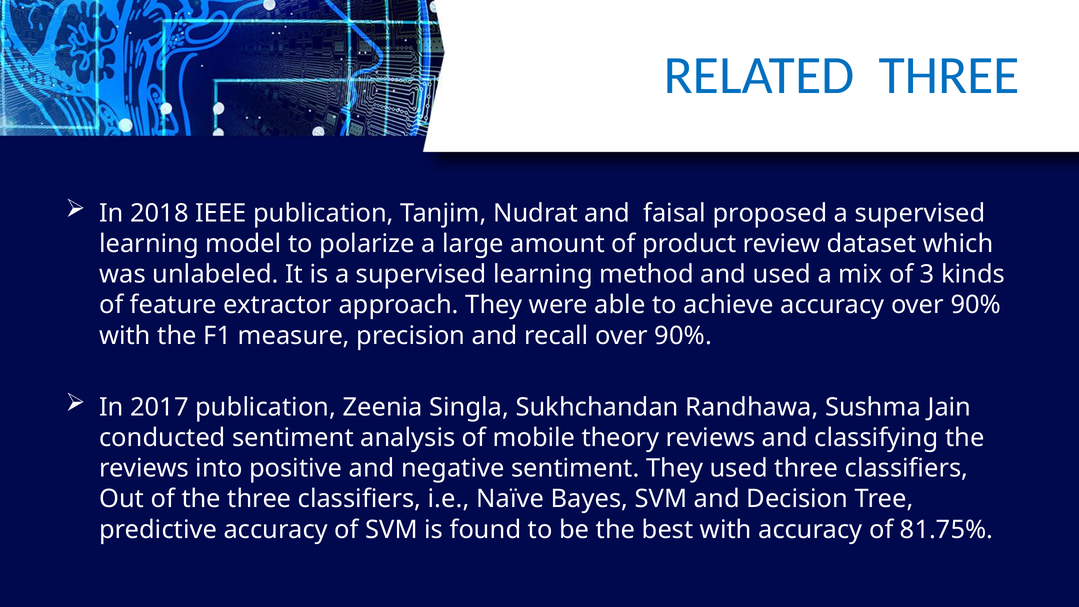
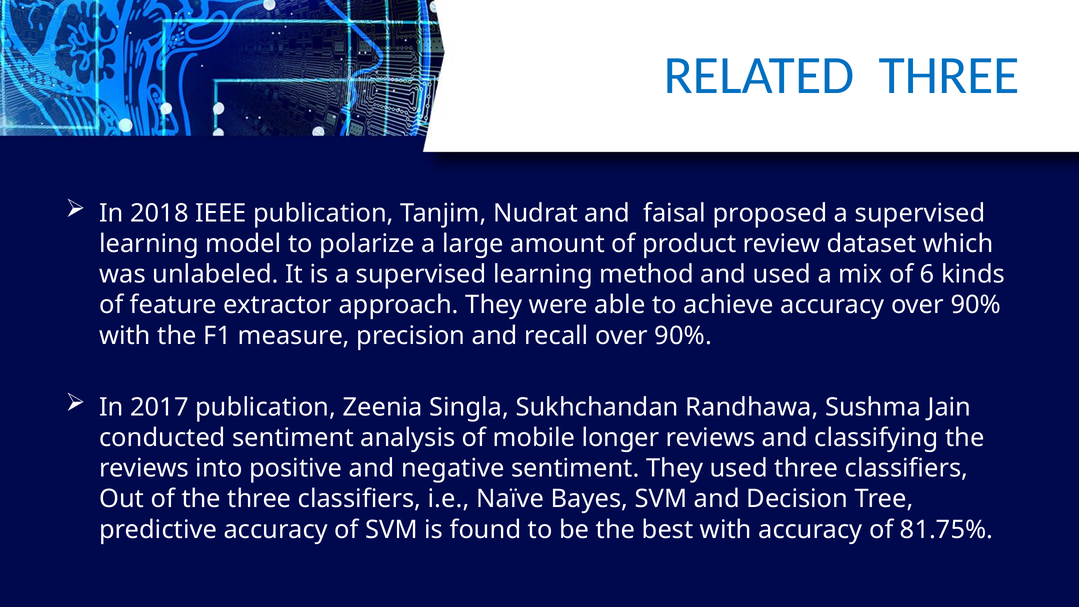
3: 3 -> 6 (927, 274)
theory: theory -> longer (621, 438)
